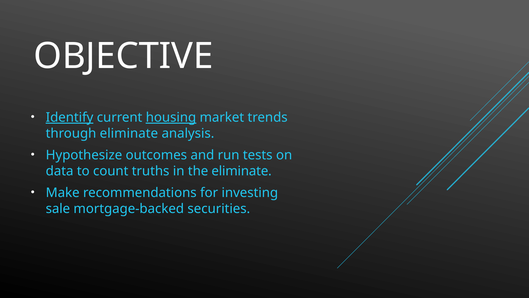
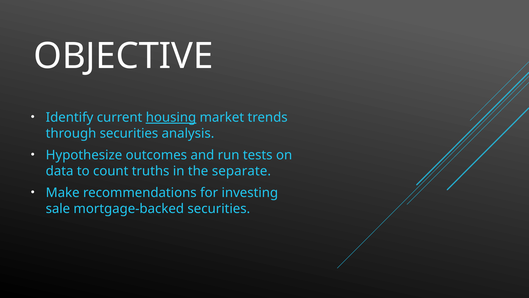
Identify underline: present -> none (70, 117)
through eliminate: eliminate -> securities (129, 133)
the eliminate: eliminate -> separate (241, 171)
